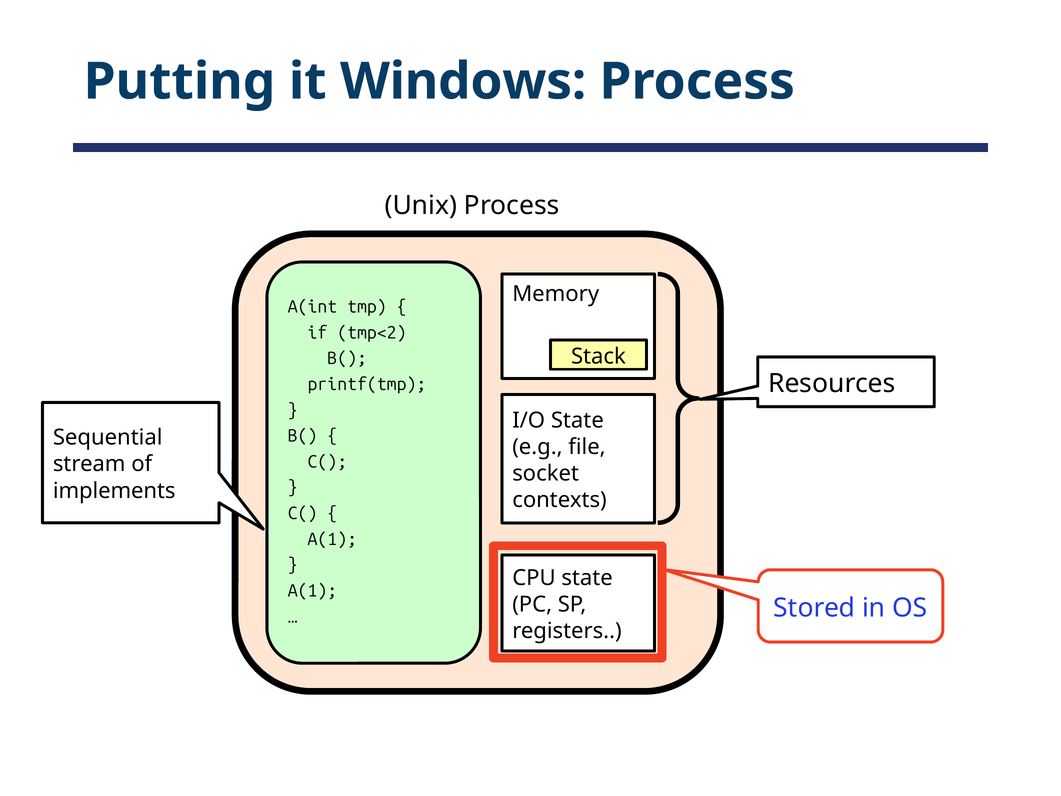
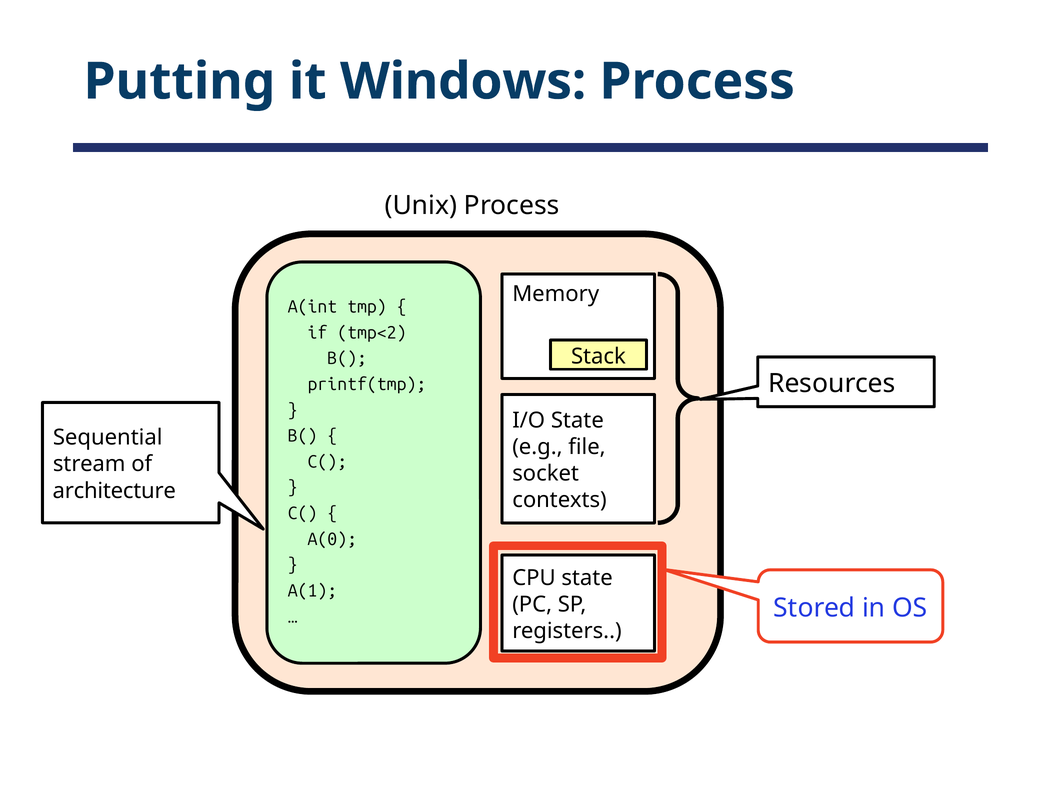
implements: implements -> architecture (114, 491)
A(1: A(1 -> A(0 (332, 539)
